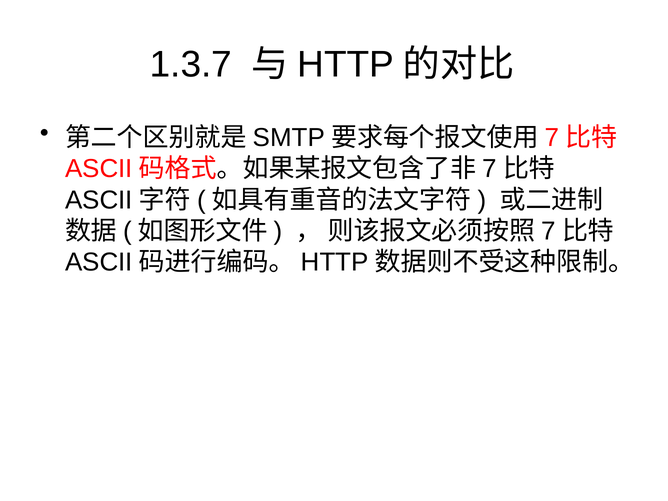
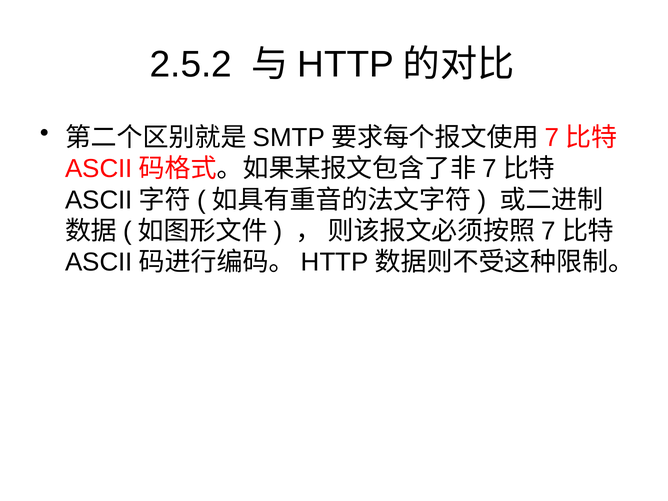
1.3.7: 1.3.7 -> 2.5.2 (191, 64)
